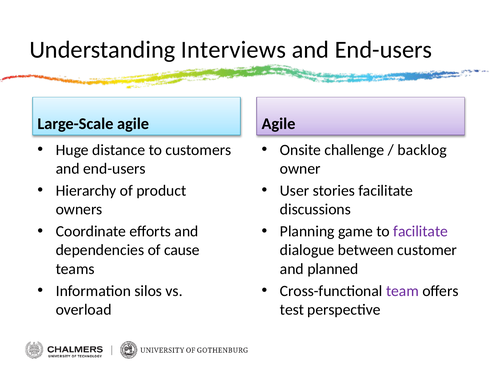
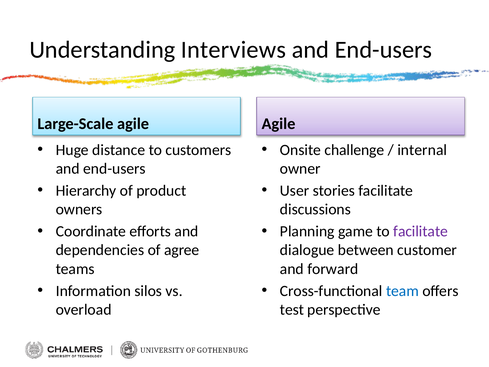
backlog: backlog -> internal (422, 150)
cause: cause -> agree (182, 250)
planned: planned -> forward (333, 269)
team colour: purple -> blue (402, 291)
